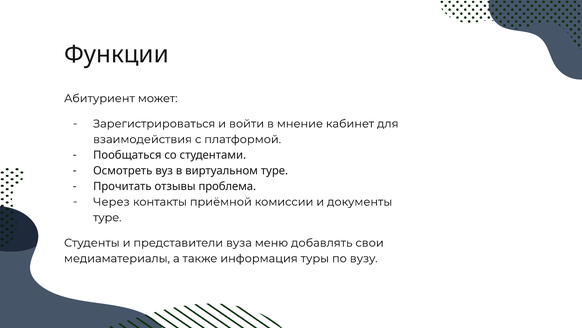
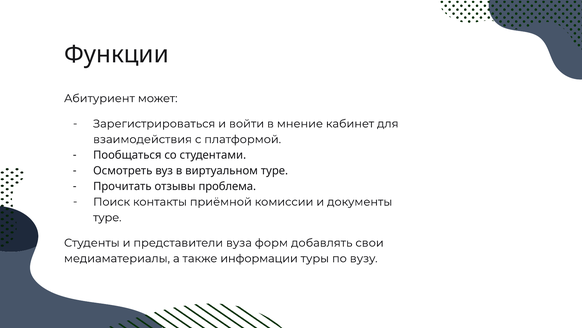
Через: Через -> Поиск (112, 202)
меню: меню -> форм (271, 242)
информация: информация -> информации (259, 258)
